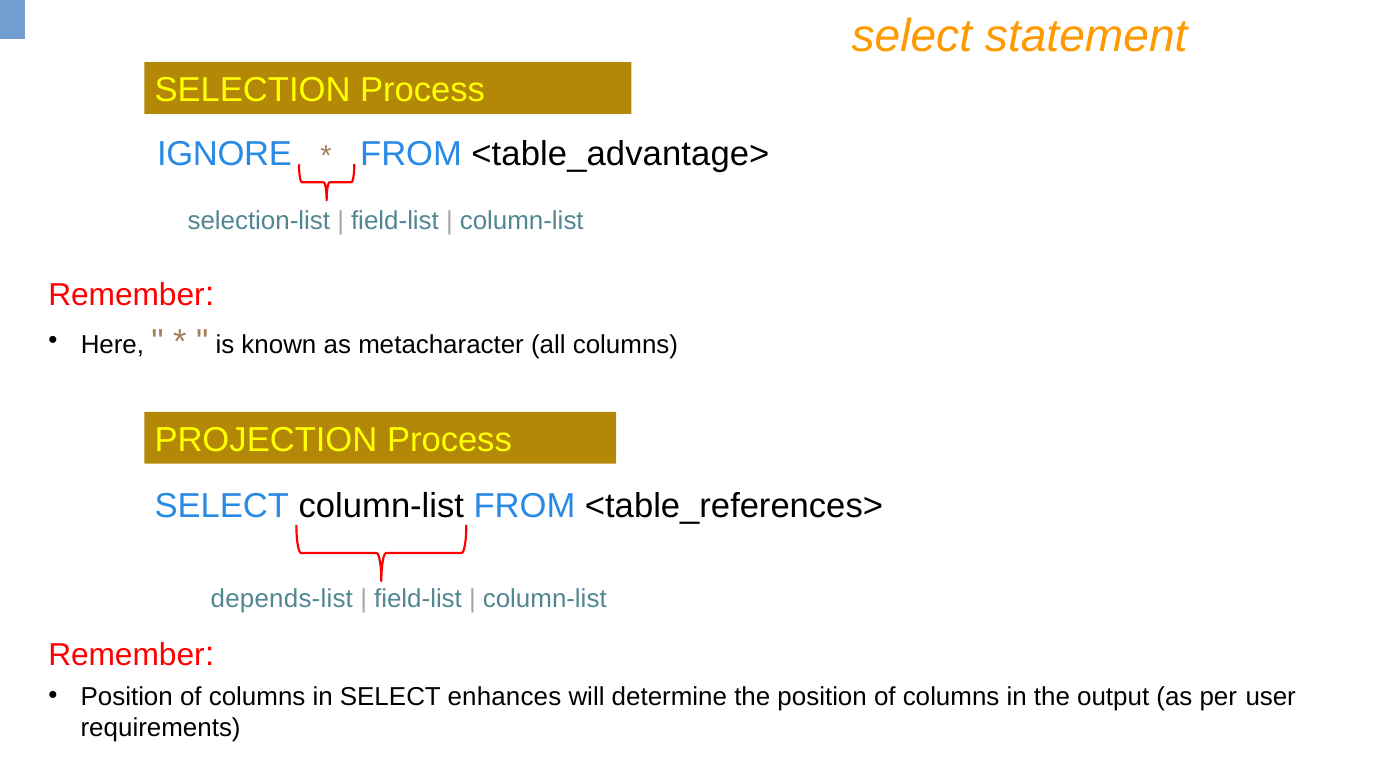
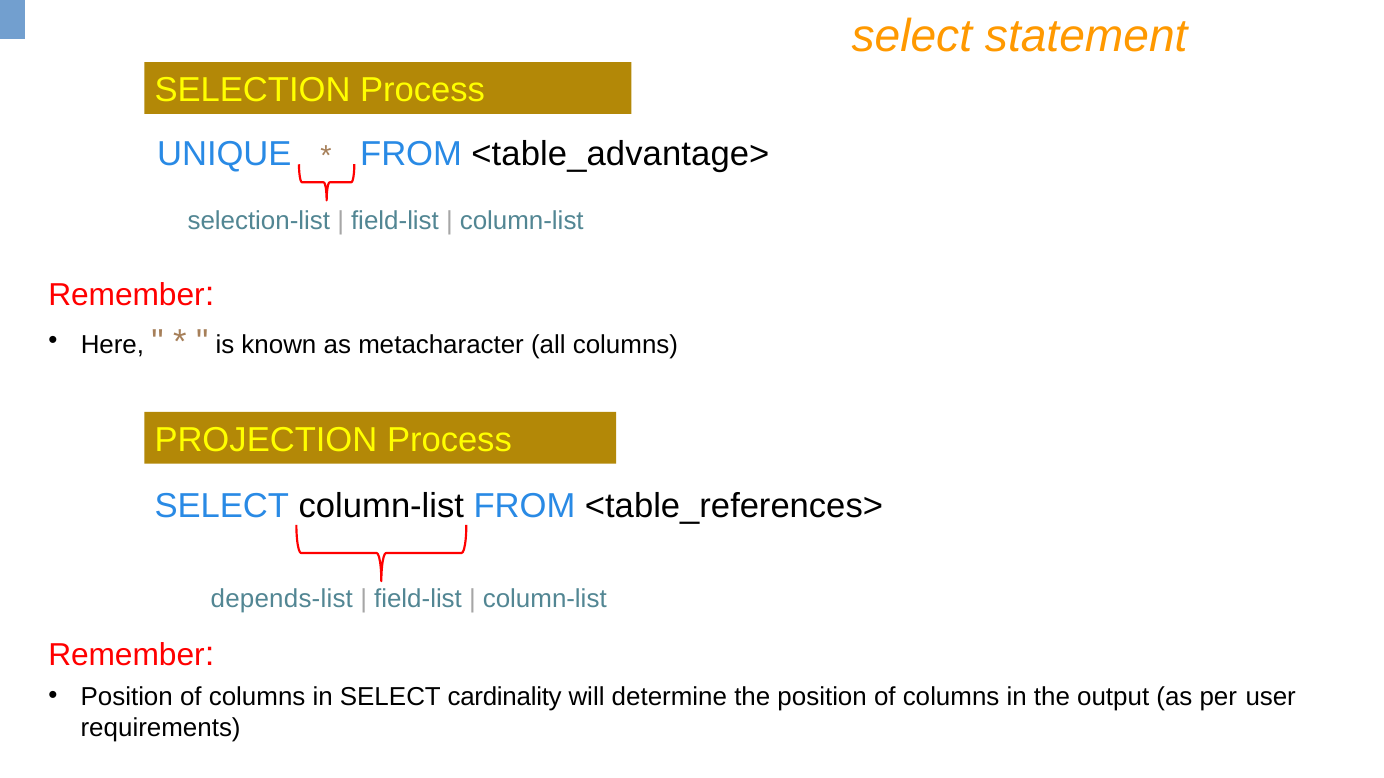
IGNORE: IGNORE -> UNIQUE (224, 154)
enhances: enhances -> cardinality (505, 697)
